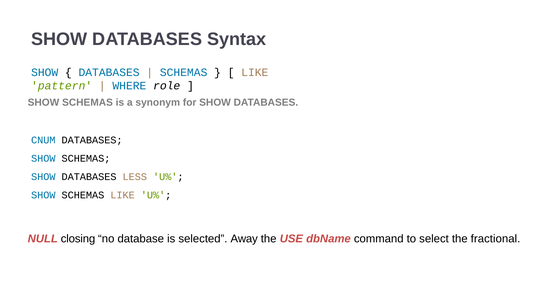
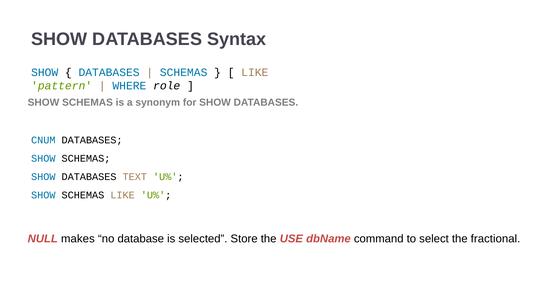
LESS: LESS -> TEXT (135, 177)
closing: closing -> makes (78, 239)
Away: Away -> Store (244, 239)
